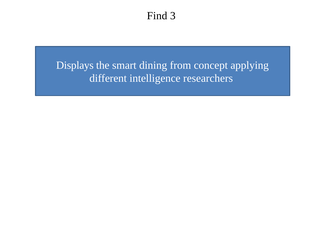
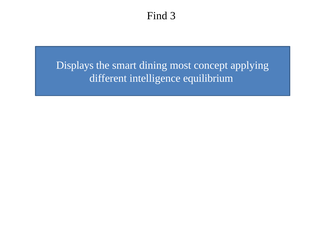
from: from -> most (180, 65)
researchers: researchers -> equilibrium (208, 78)
